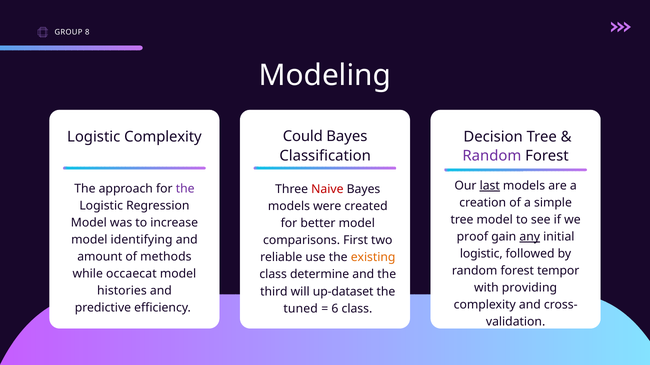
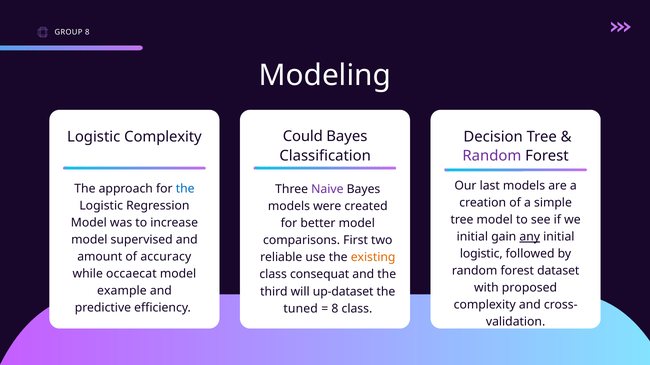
last underline: present -> none (490, 186)
the colour: purple -> blue (185, 189)
Naive colour: red -> purple (327, 190)
proof: proof -> initial (472, 237)
identifying: identifying -> supervised (142, 240)
methods: methods -> accuracy (166, 257)
tempor: tempor -> dataset (558, 271)
determine: determine -> consequat (320, 275)
providing: providing -> proposed (529, 288)
histories: histories -> example (122, 291)
6: 6 -> 8 (335, 309)
